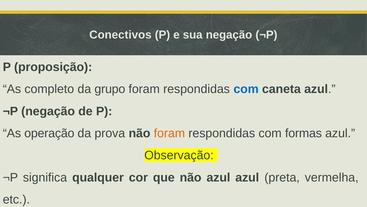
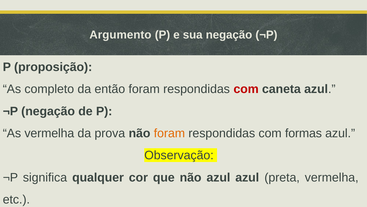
Conectivos: Conectivos -> Argumento (120, 35)
grupo: grupo -> então (110, 89)
com colour: blue -> red (246, 89)
As operação: operação -> vermelha (49, 133)
